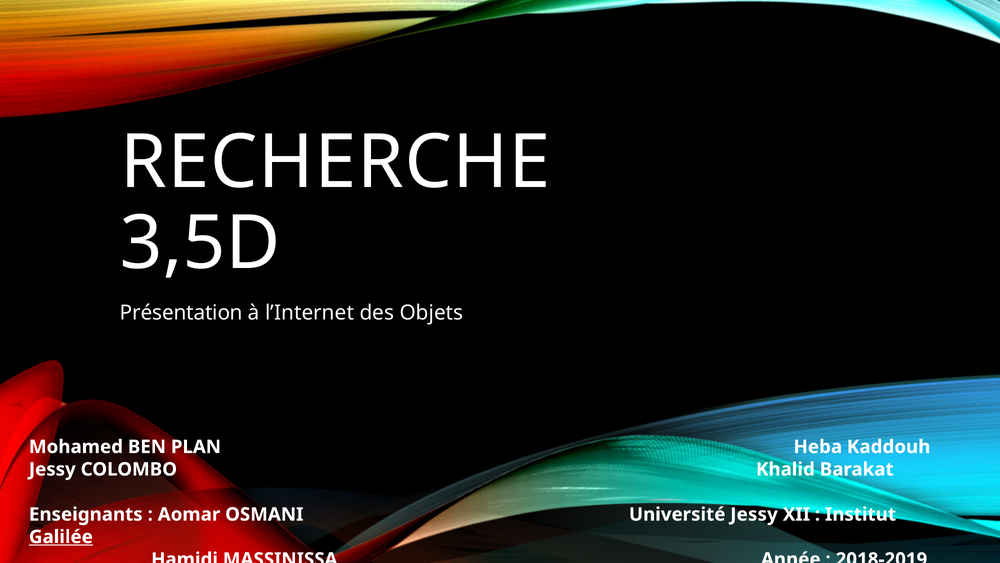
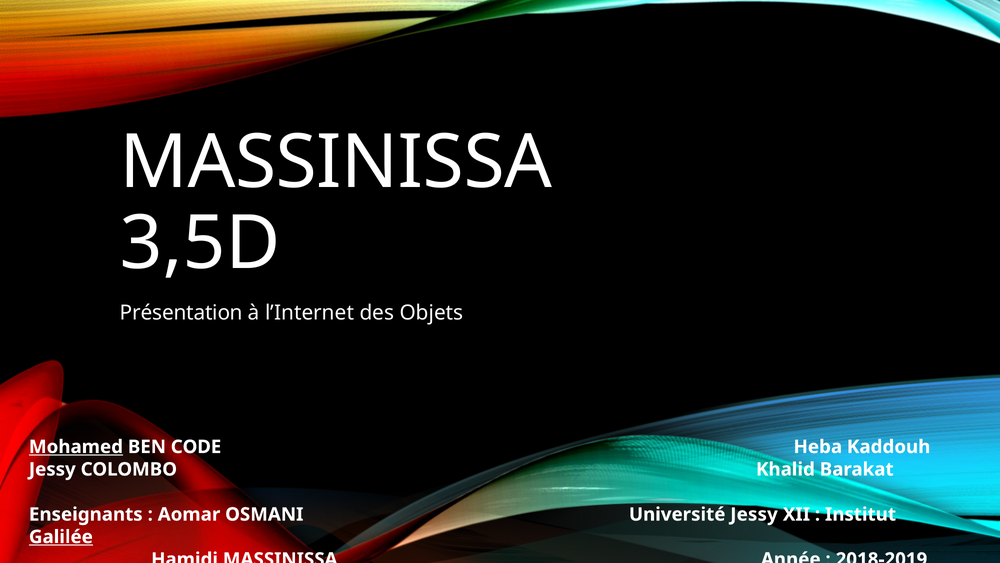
RECHERCHE: RECHERCHE -> MASSINISSA (336, 162)
Mohamed underline: none -> present (76, 446)
PLAN: PLAN -> CODE (196, 446)
